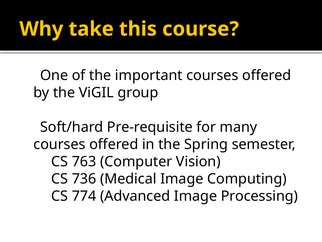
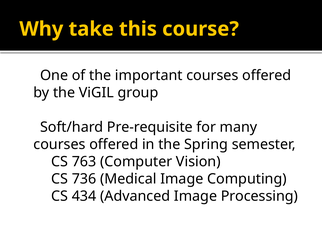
774: 774 -> 434 (84, 196)
